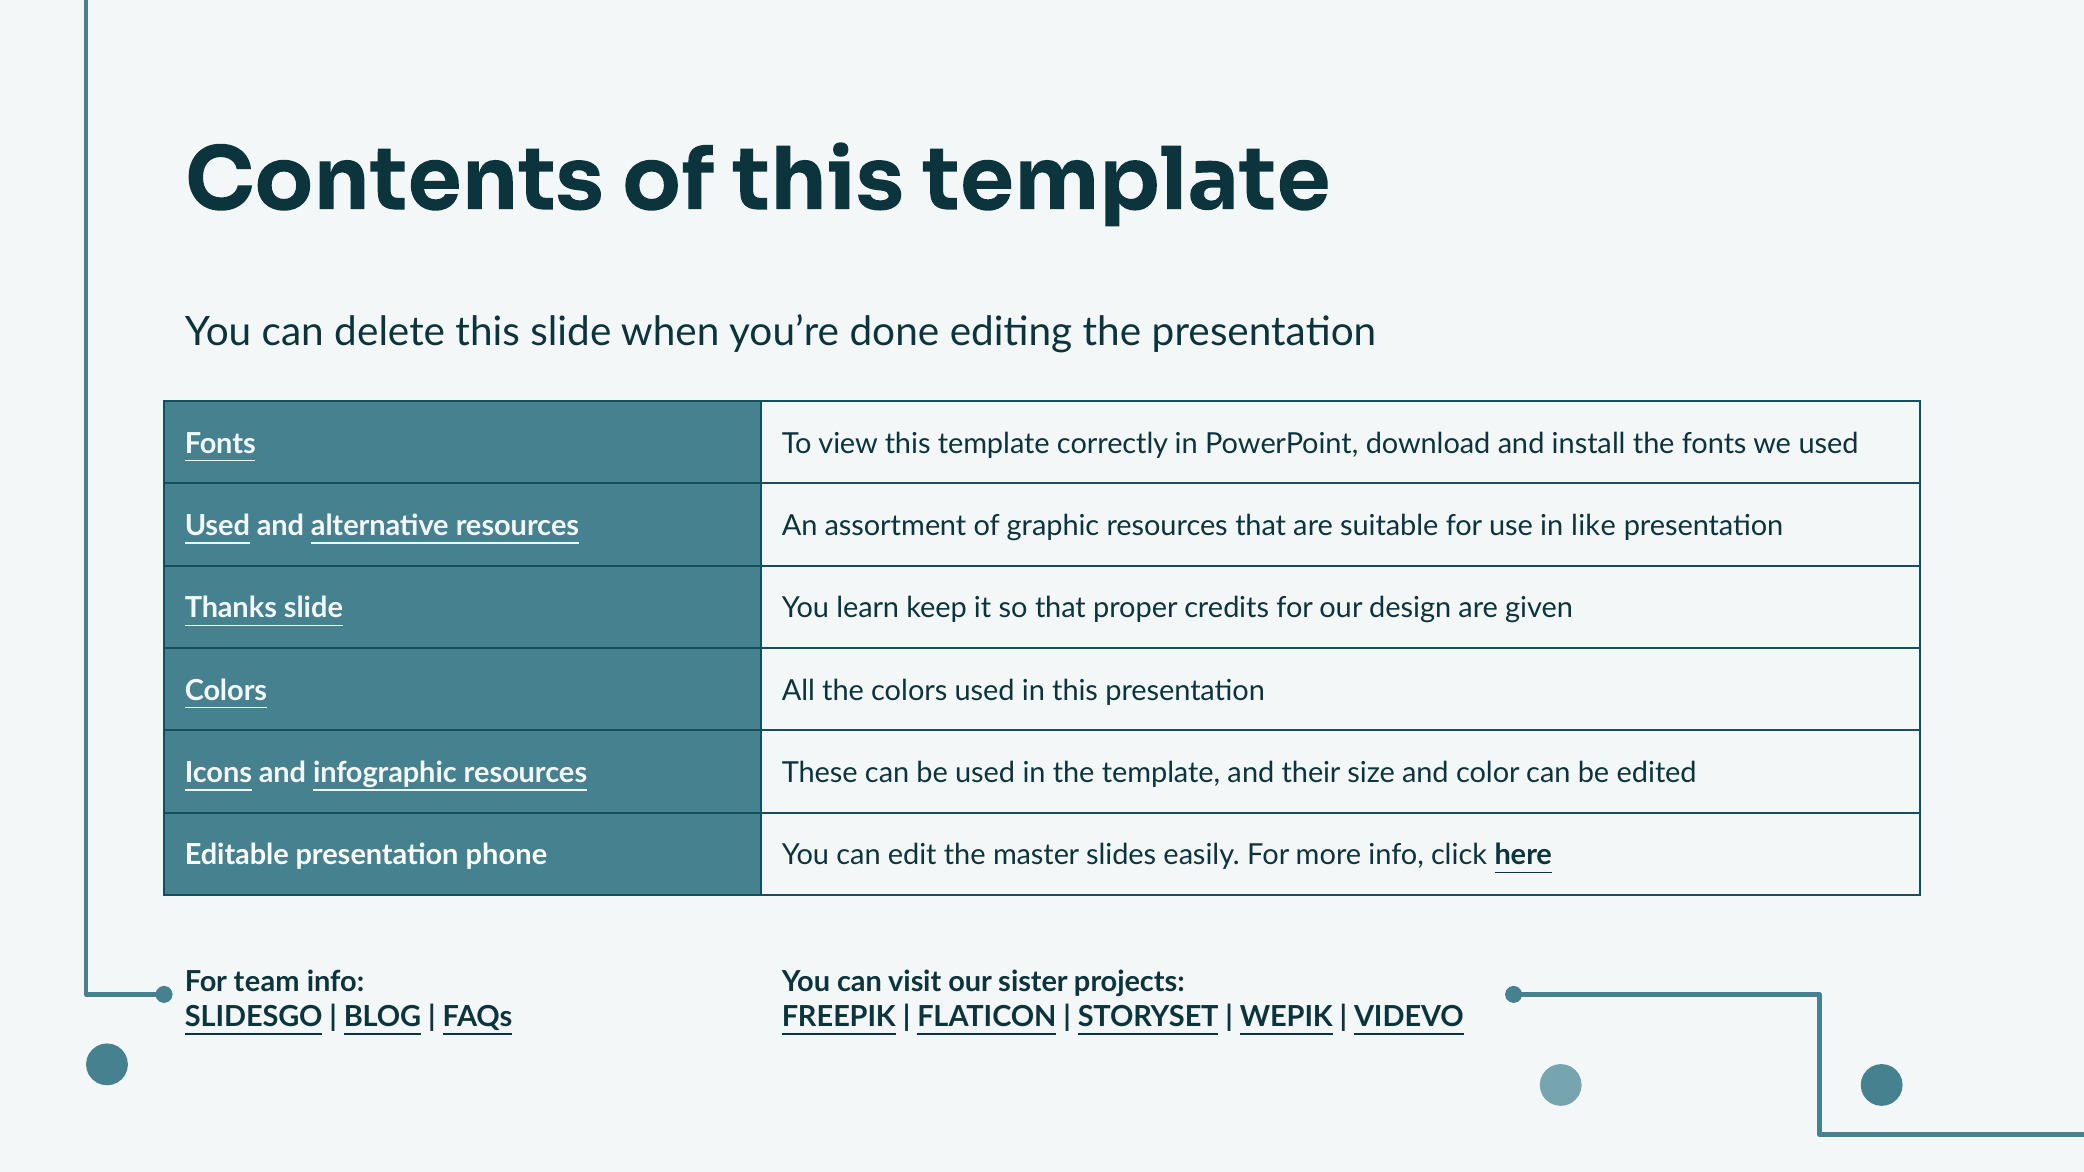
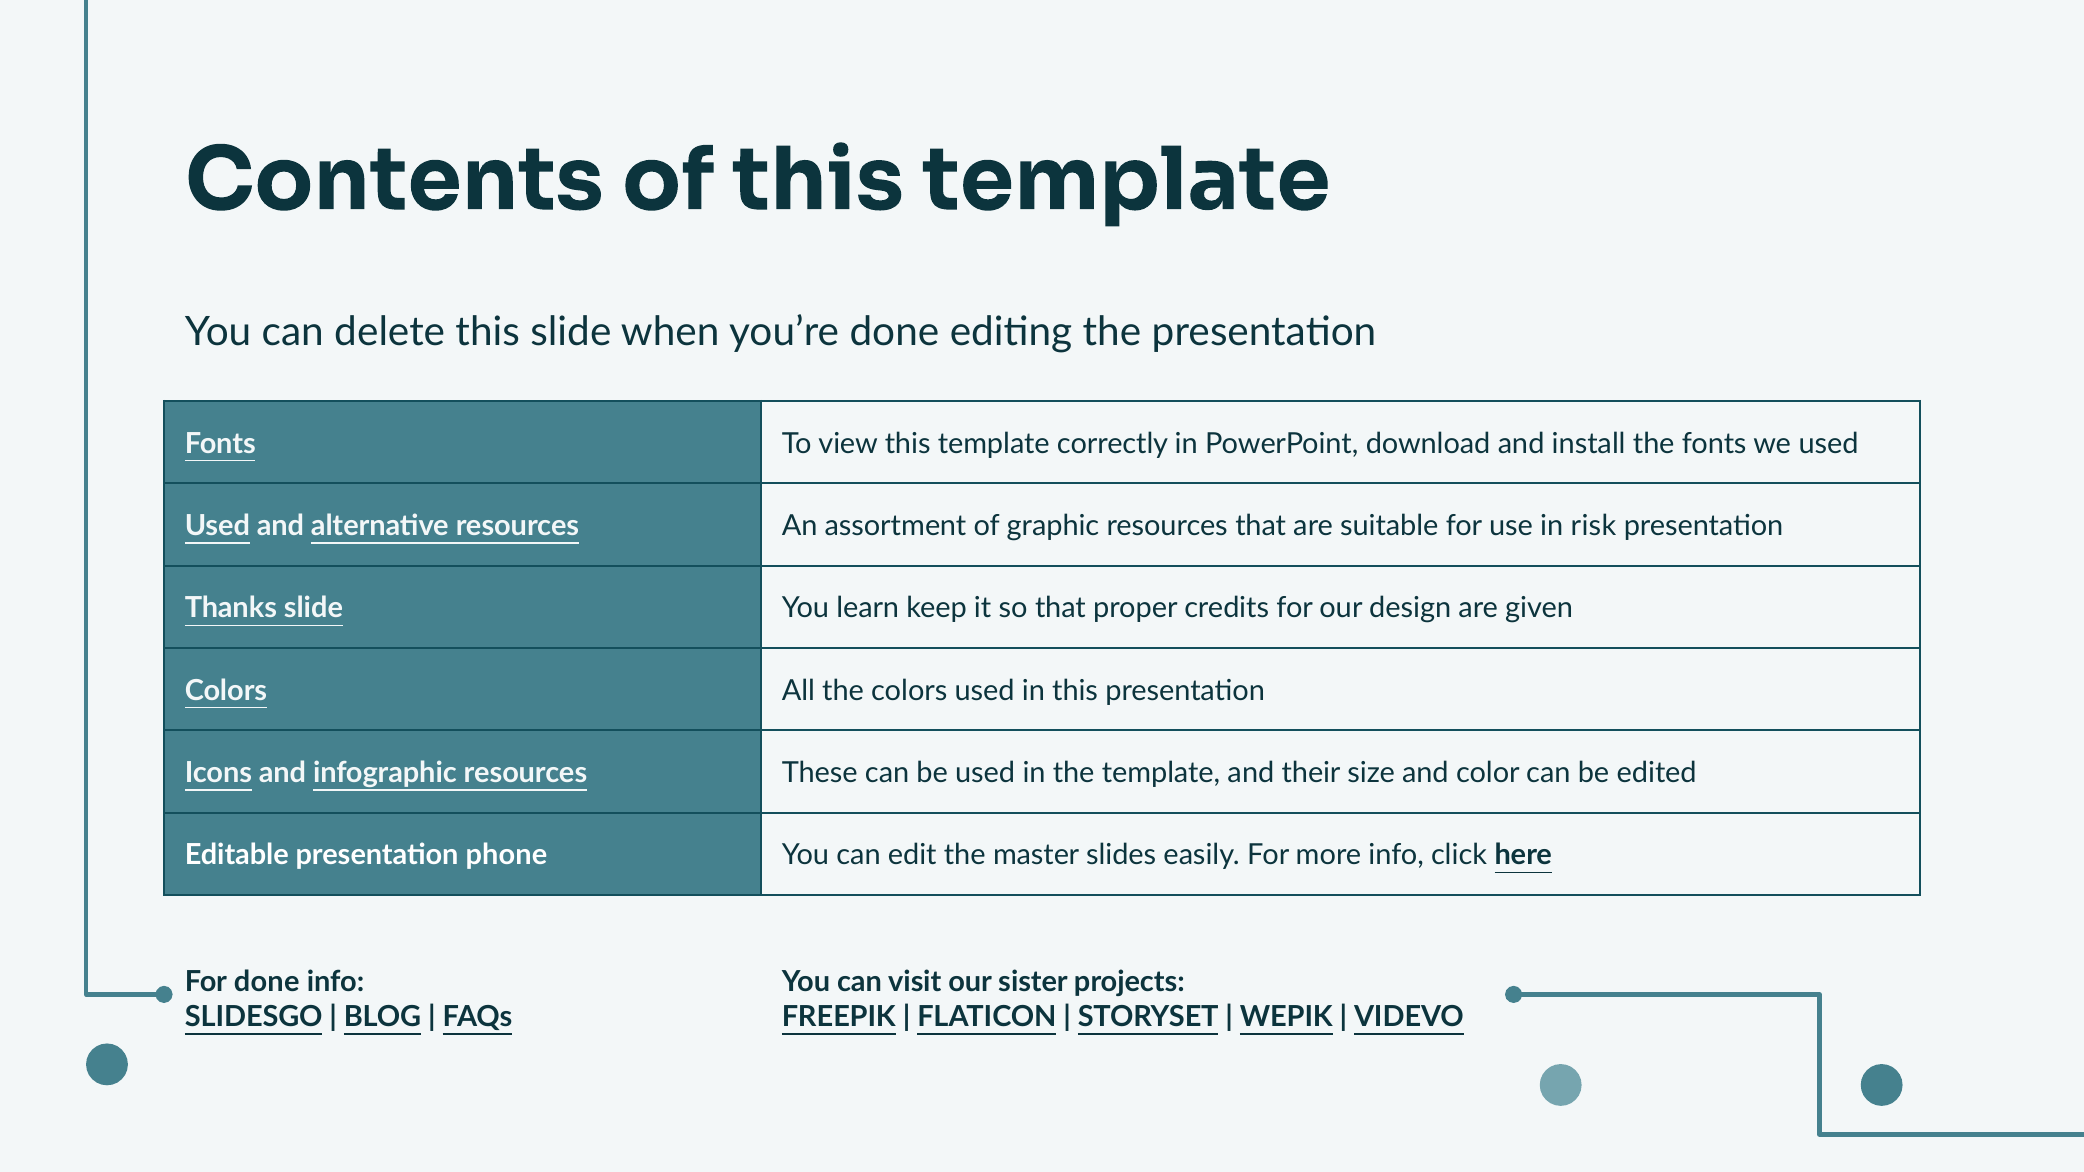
like: like -> risk (1593, 526)
For team: team -> done (267, 982)
